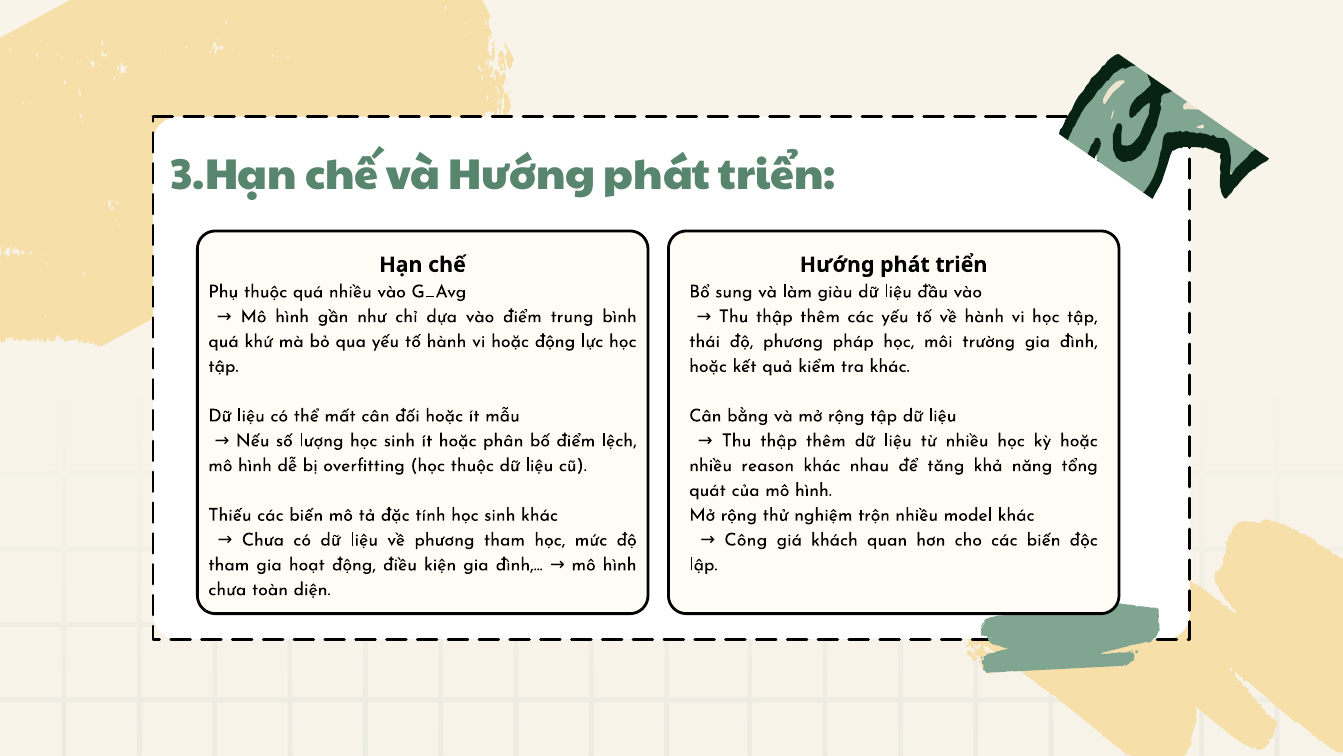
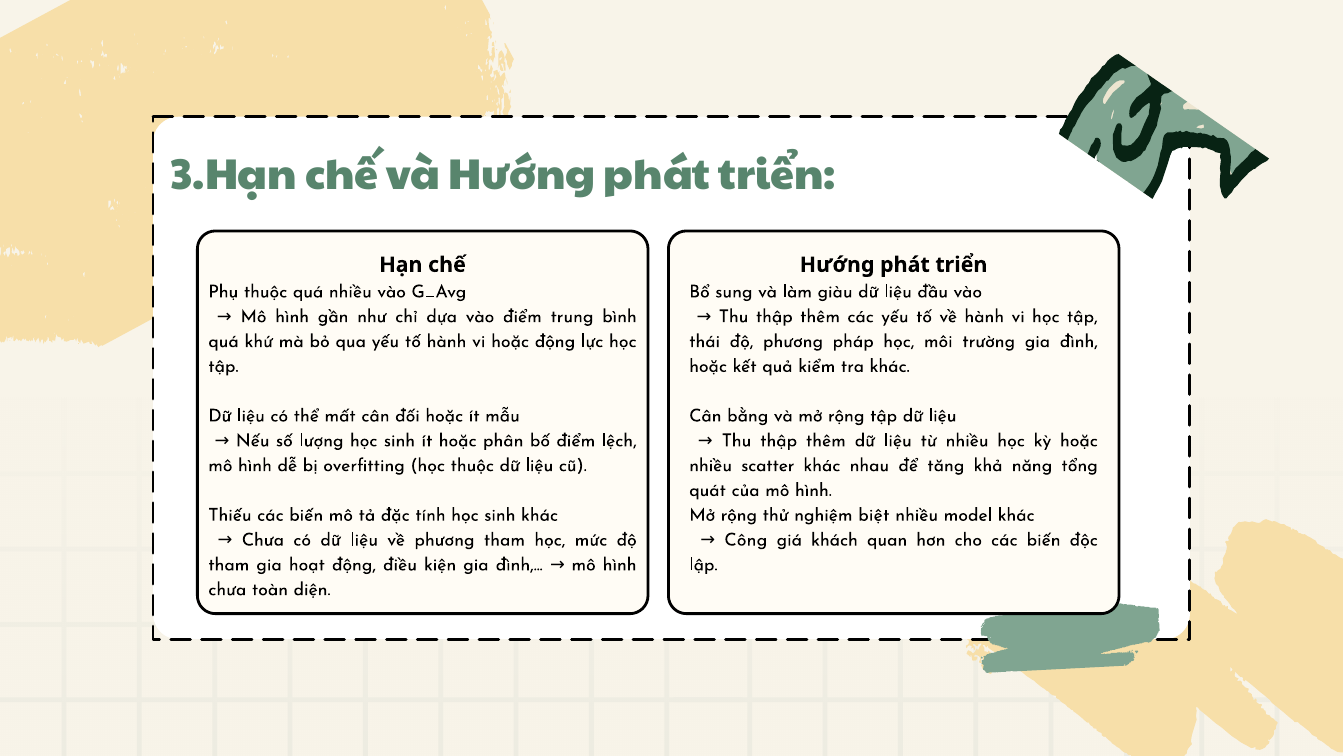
reason: reason -> scatter (768, 465)
trộn: trộn -> biệt (874, 515)
